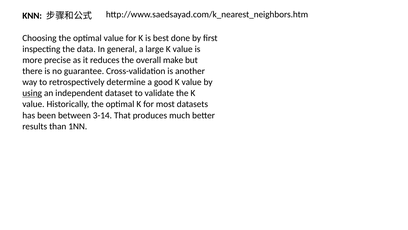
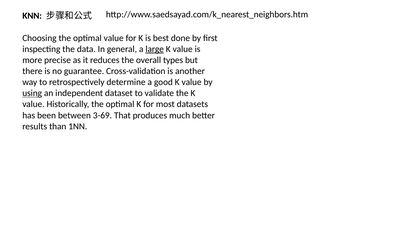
large underline: none -> present (155, 49)
make: make -> types (173, 60)
3-14: 3-14 -> 3-69 (102, 115)
